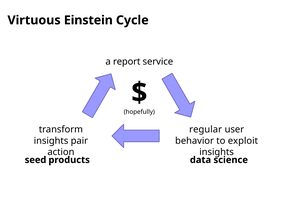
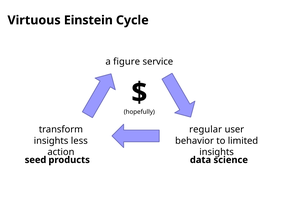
report: report -> figure (127, 61)
pair: pair -> less (79, 141)
exploit: exploit -> limited (243, 141)
